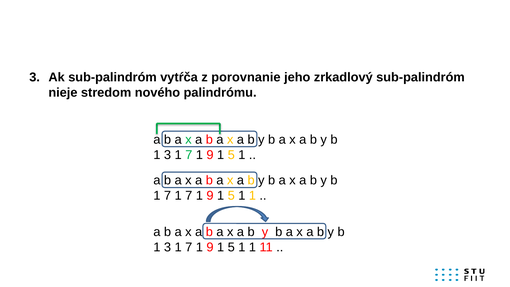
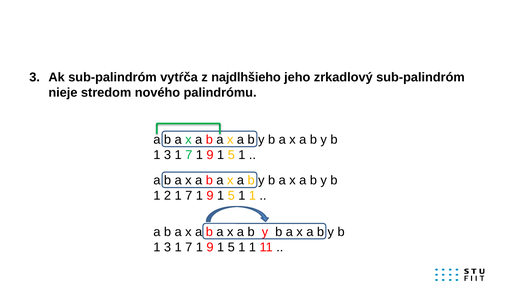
porovnanie: porovnanie -> najdlhšieho (246, 77)
7: 7 -> 2 (168, 196)
